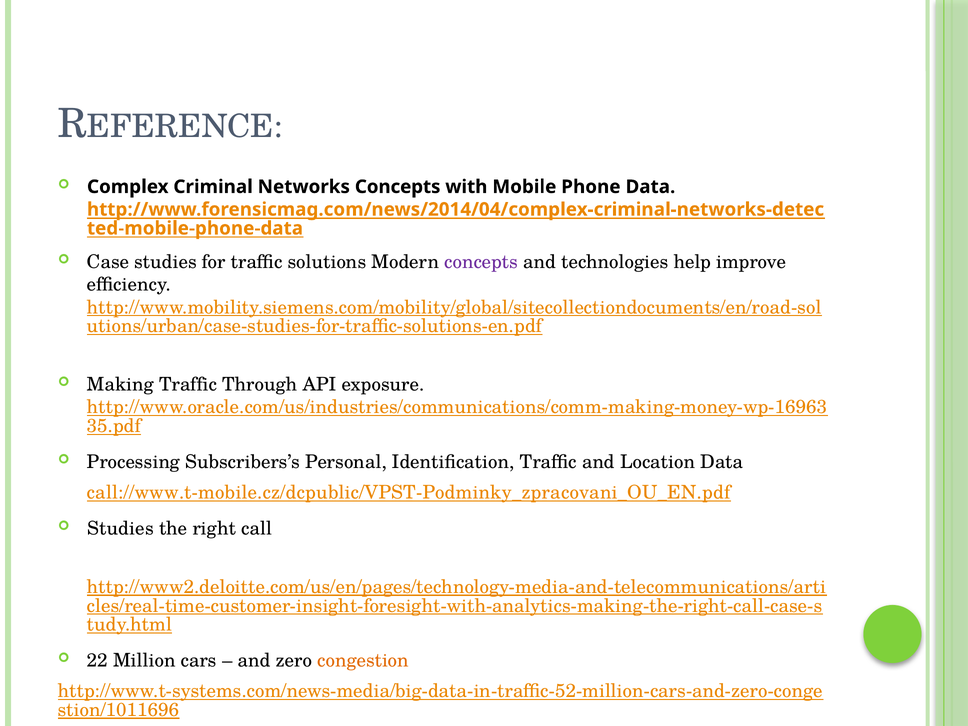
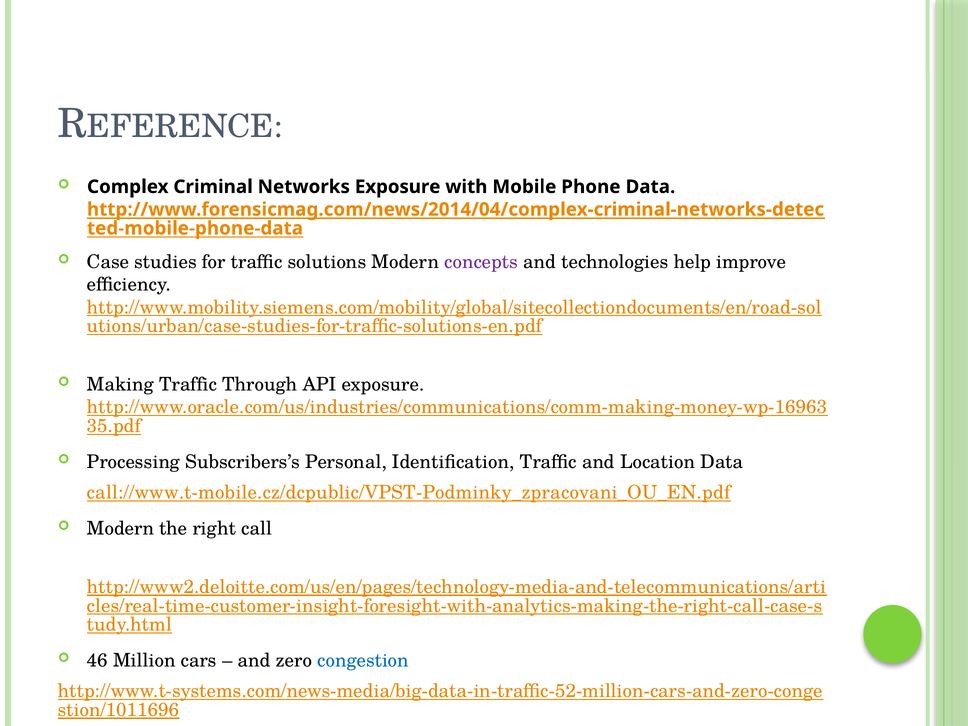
Networks Concepts: Concepts -> Exposure (398, 187)
Studies: Studies -> Modern (120, 529)
22: 22 -> 46 (97, 661)
congestion colour: orange -> blue (363, 661)
